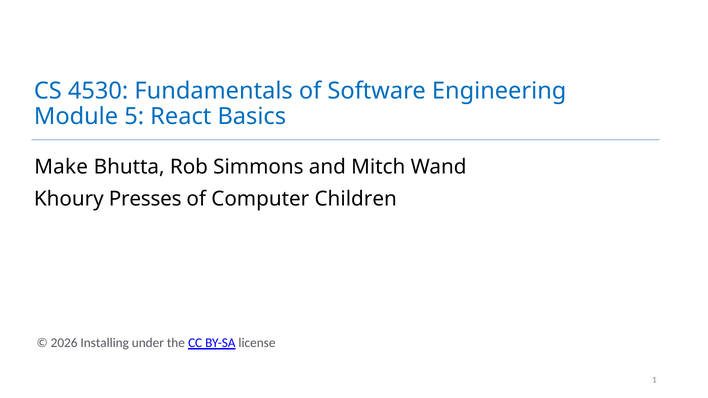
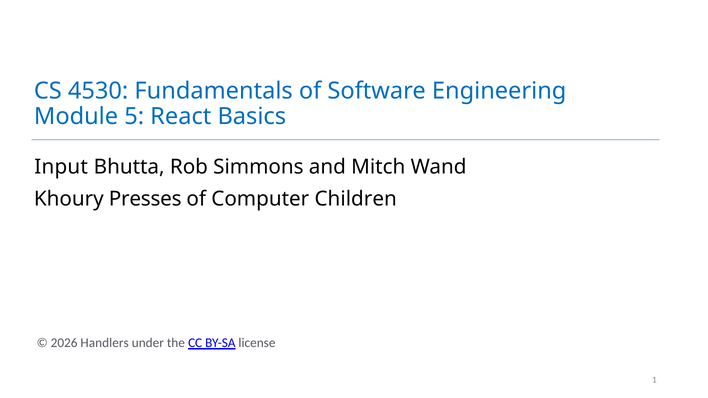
Make: Make -> Input (61, 167)
Installing: Installing -> Handlers (105, 343)
